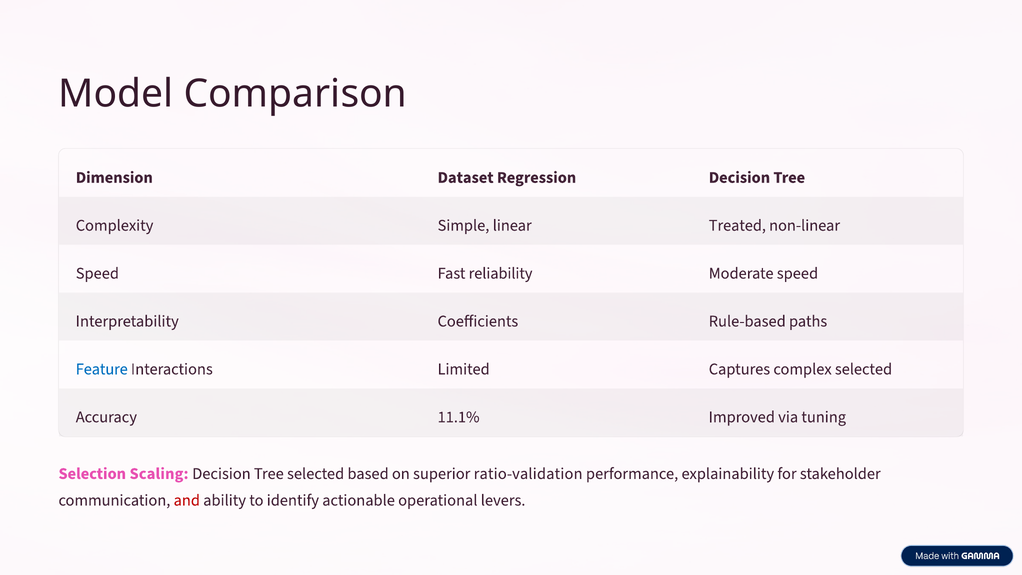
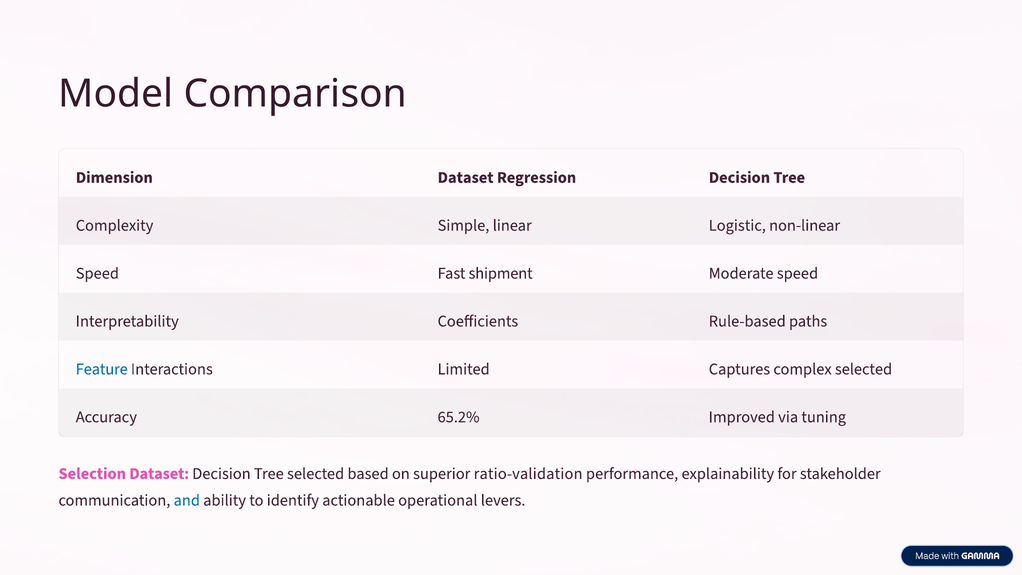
Treated: Treated -> Logistic (737, 225)
reliability: reliability -> shipment (501, 273)
11.1%: 11.1% -> 65.2% (459, 417)
Selection Scaling: Scaling -> Dataset (159, 473)
and colour: red -> blue (187, 500)
